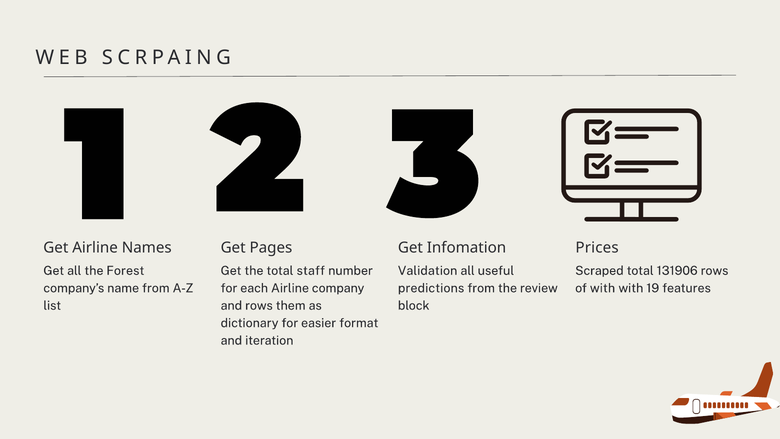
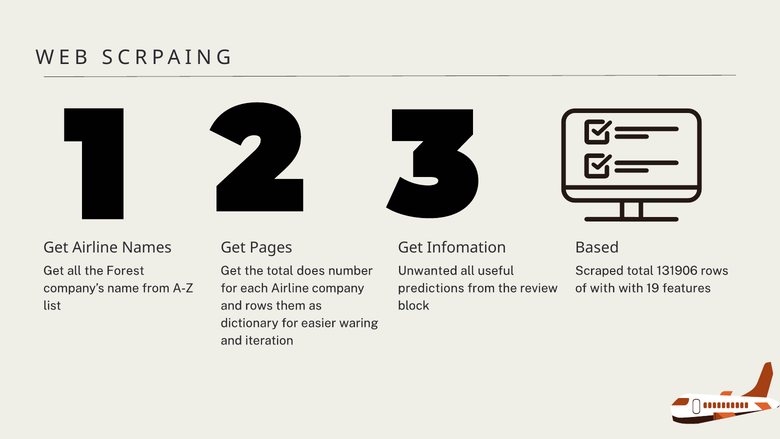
Prices: Prices -> Based (597, 248)
staff: staff -> does (311, 271)
Validation: Validation -> Unwanted (428, 271)
format: format -> waring (359, 323)
